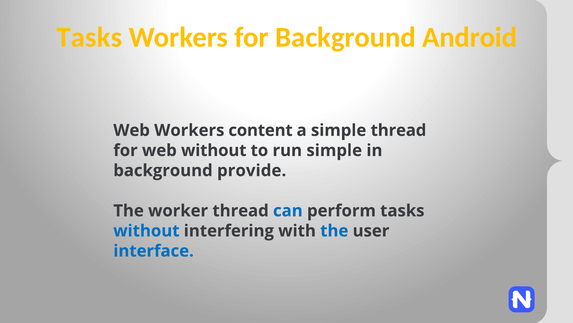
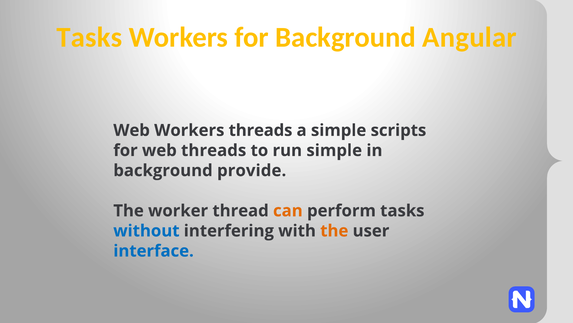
Android: Android -> Angular (470, 37)
Workers content: content -> threads (261, 130)
simple thread: thread -> scripts (398, 130)
web without: without -> threads (214, 150)
can colour: blue -> orange (288, 210)
the colour: blue -> orange (334, 230)
